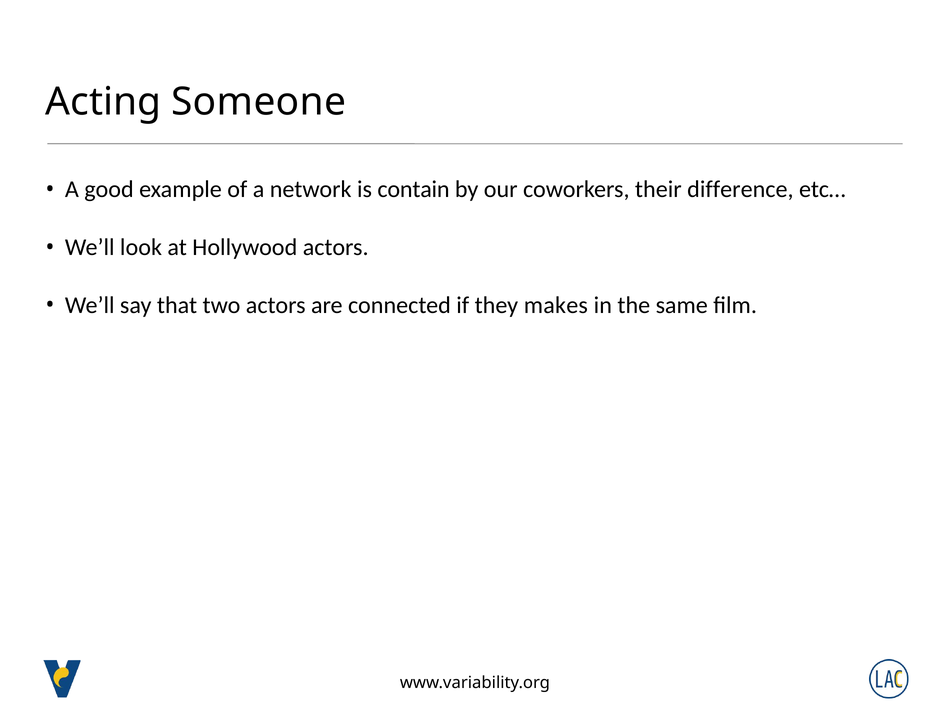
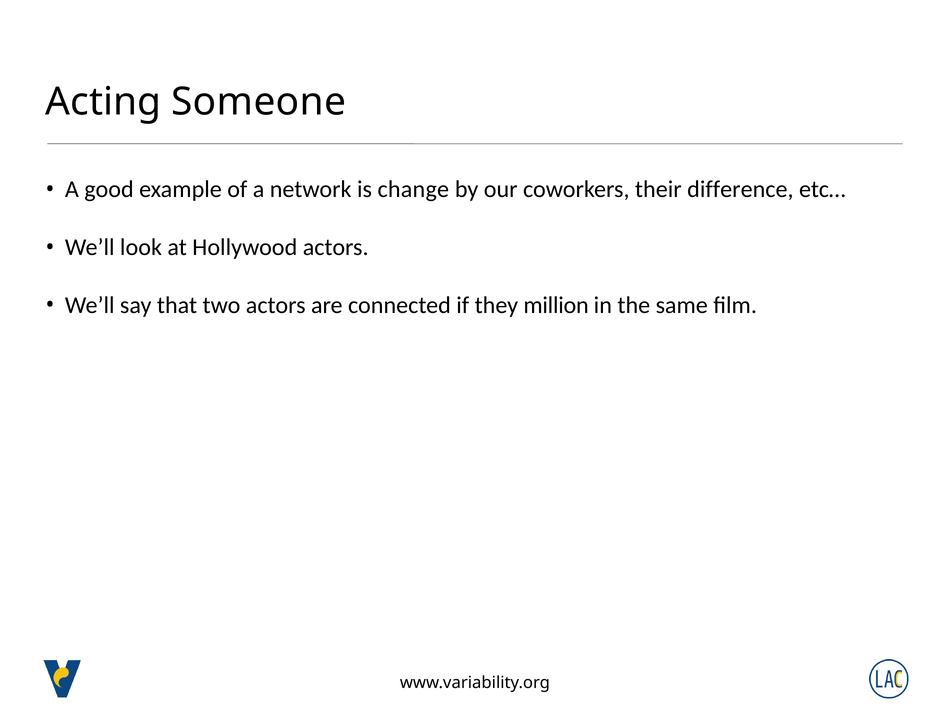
contain: contain -> change (413, 190)
makes: makes -> million (556, 305)
